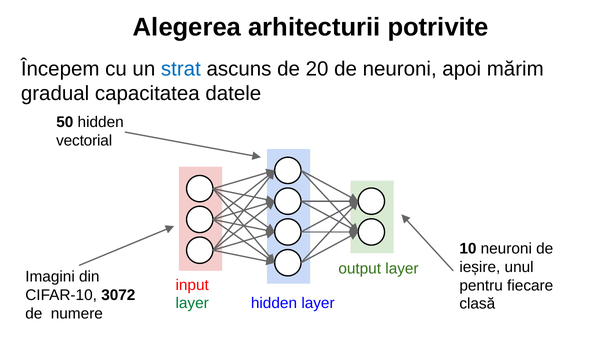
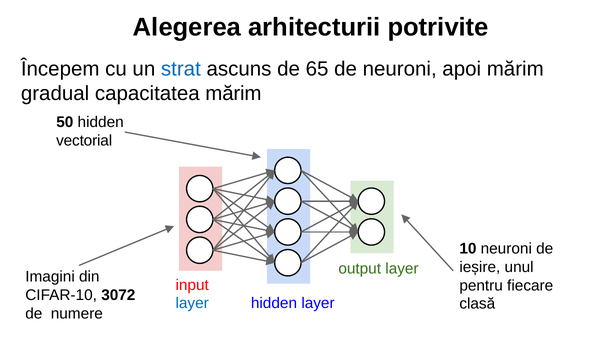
20: 20 -> 65 (317, 69)
capacitatea datele: datele -> mărim (233, 93)
layer colour: green -> blue (192, 303)
